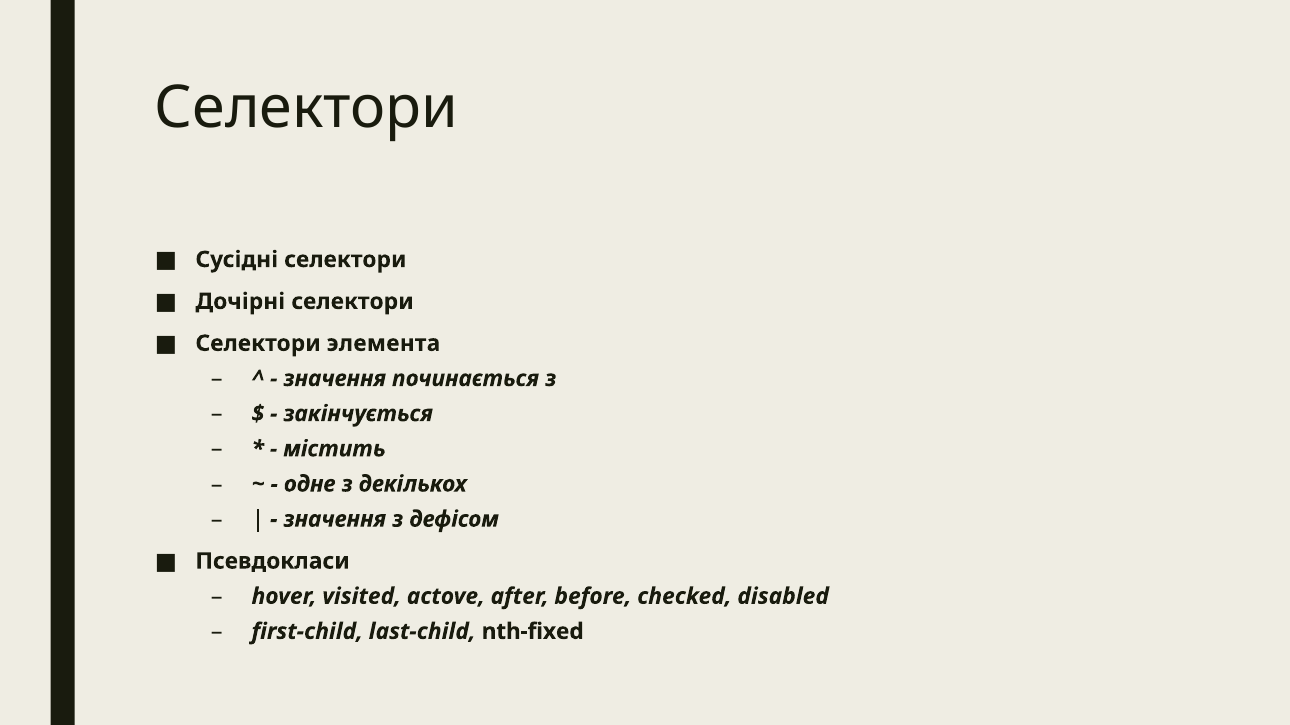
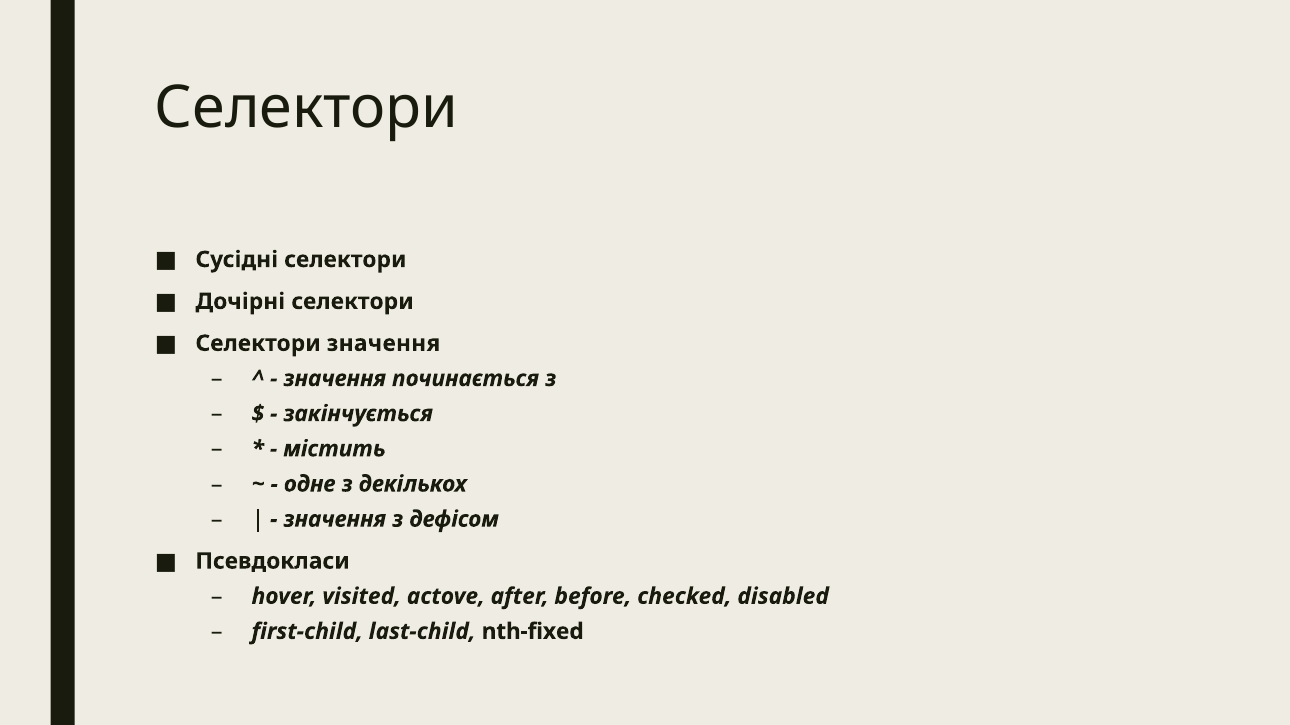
Селектори элемента: элемента -> значення (383, 344)
